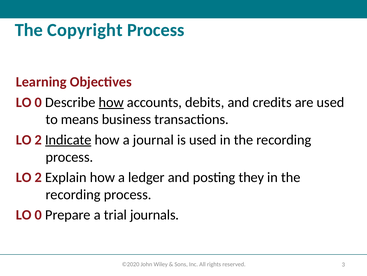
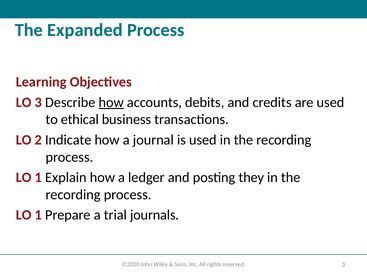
Copyright: Copyright -> Expanded (85, 30)
0: 0 -> 3 (38, 102)
means: means -> ethical (80, 119)
Indicate underline: present -> none (68, 139)
2: 2 -> 1 (38, 177)
0: 0 -> 1 (38, 214)
